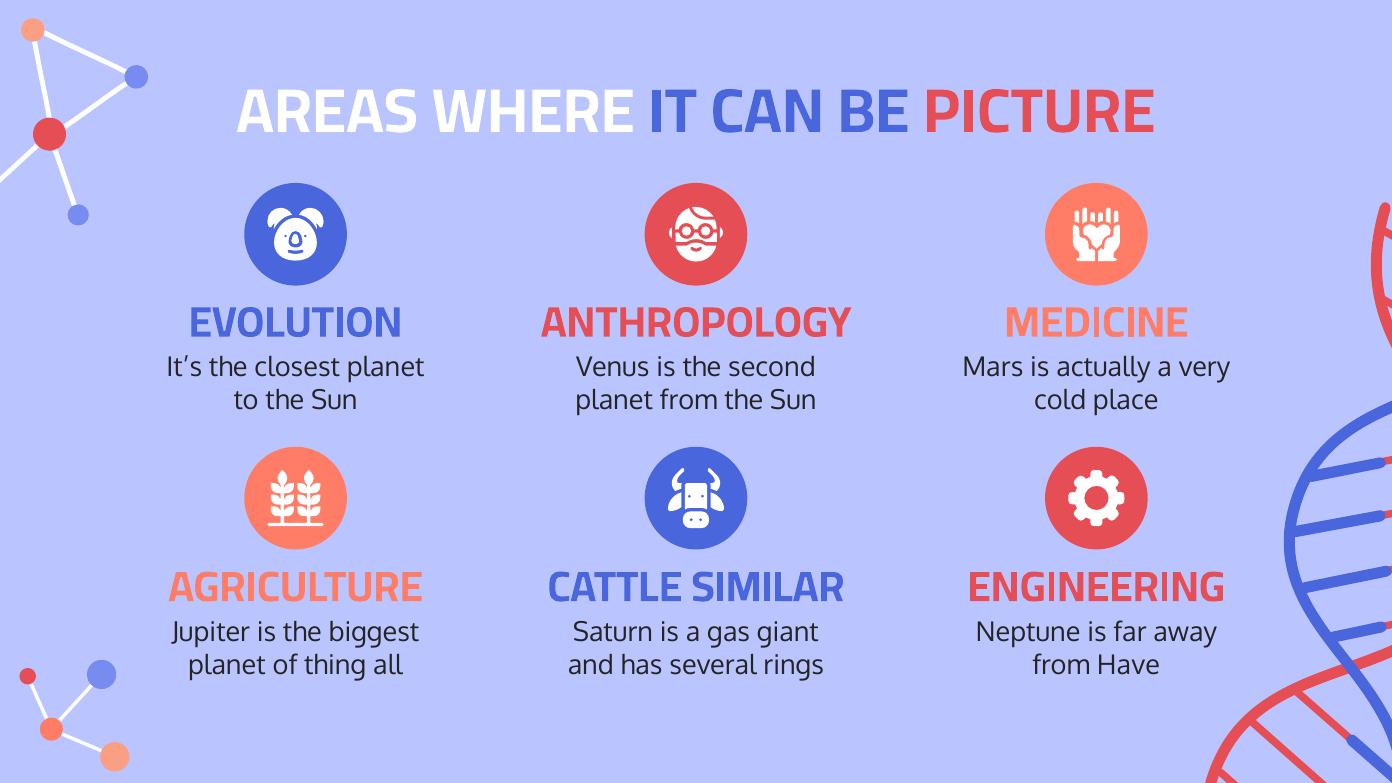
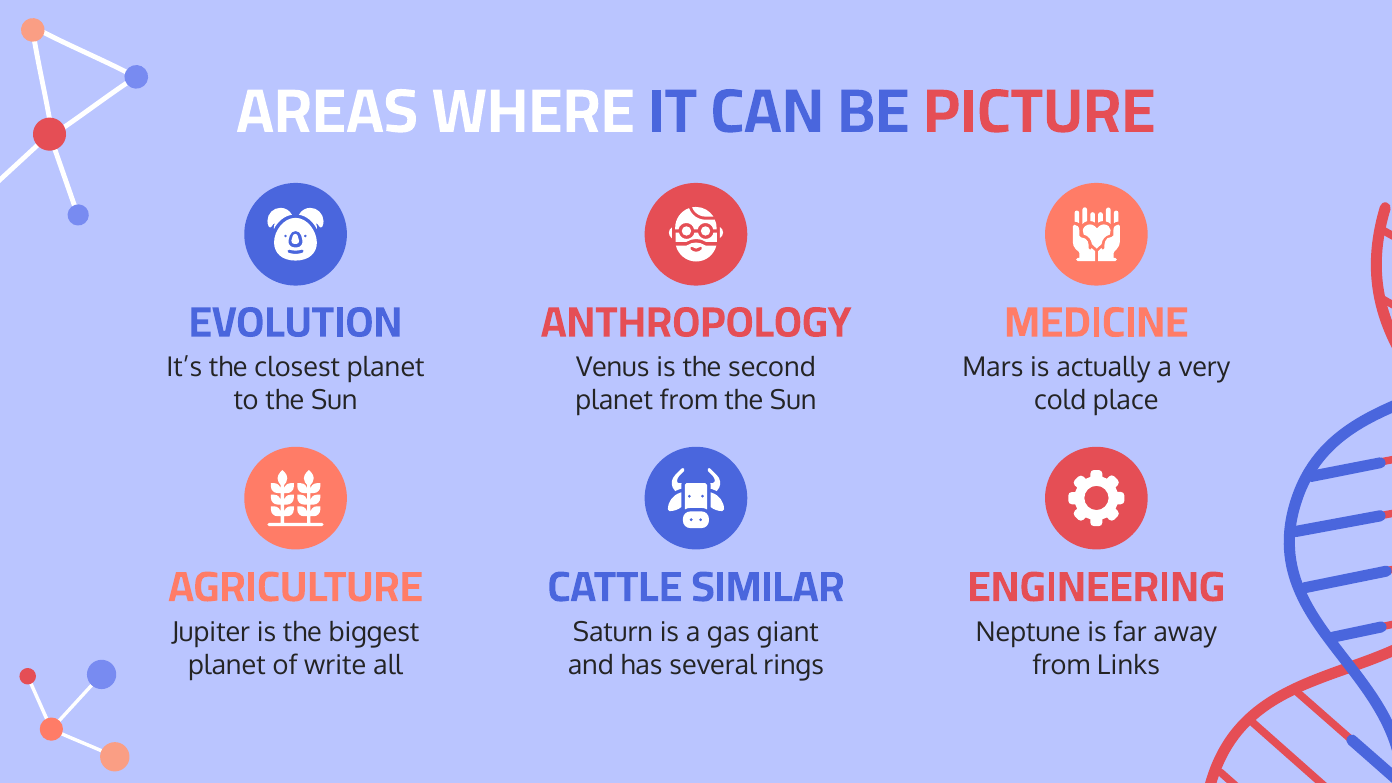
thing: thing -> write (335, 665)
Have: Have -> Links (1128, 665)
